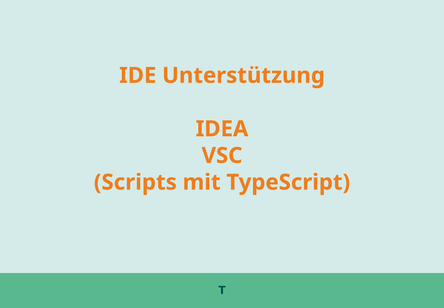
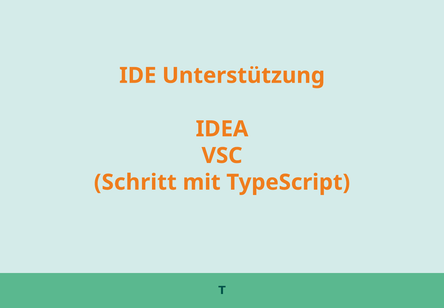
Scripts: Scripts -> Schritt (135, 182)
